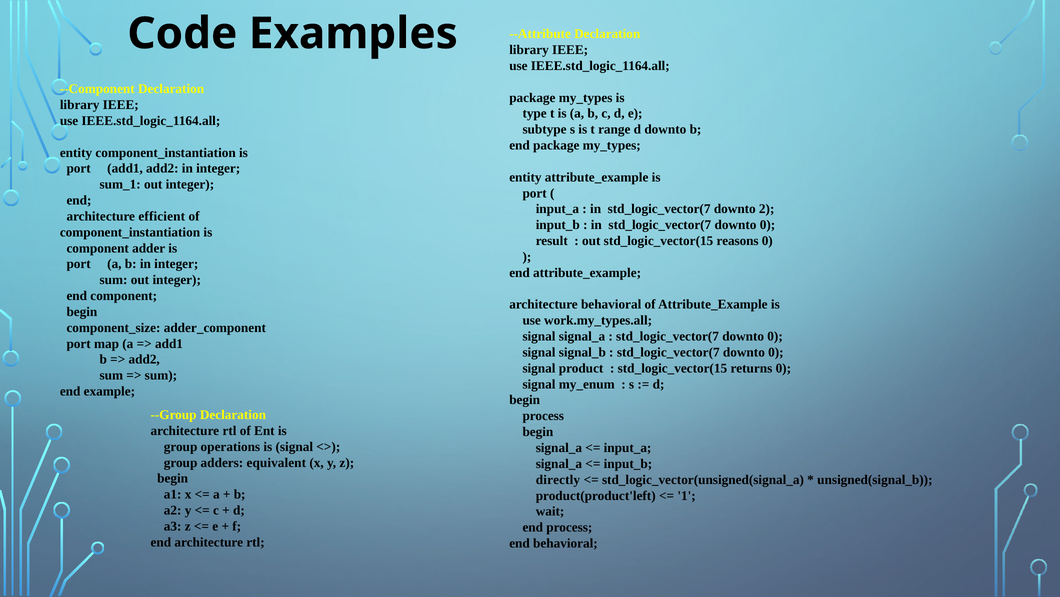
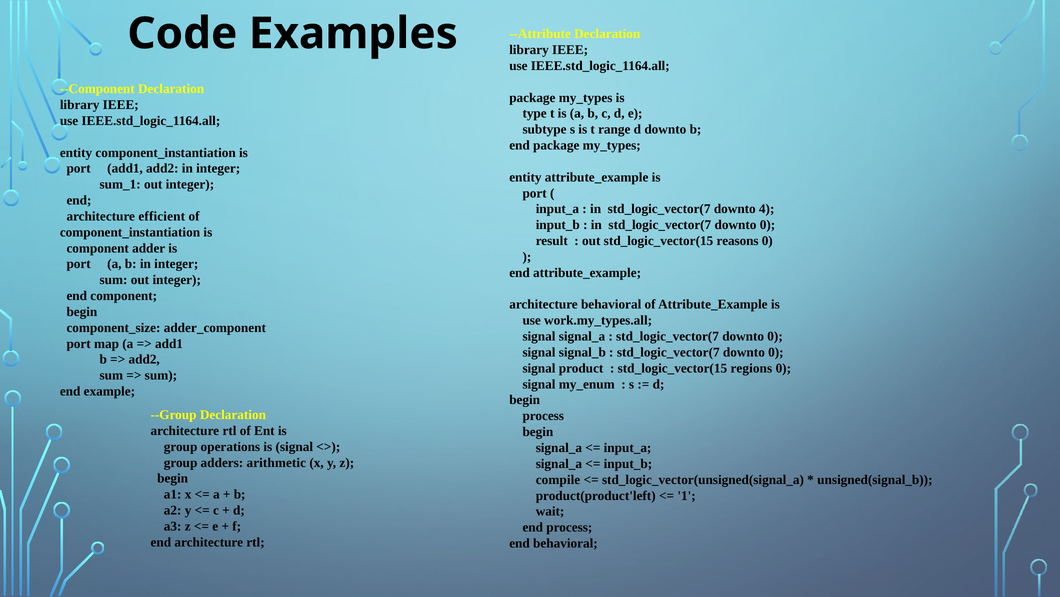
2: 2 -> 4 (767, 209)
returns: returns -> regions (751, 368)
equivalent: equivalent -> arithmetic (276, 462)
directly: directly -> compile (558, 479)
